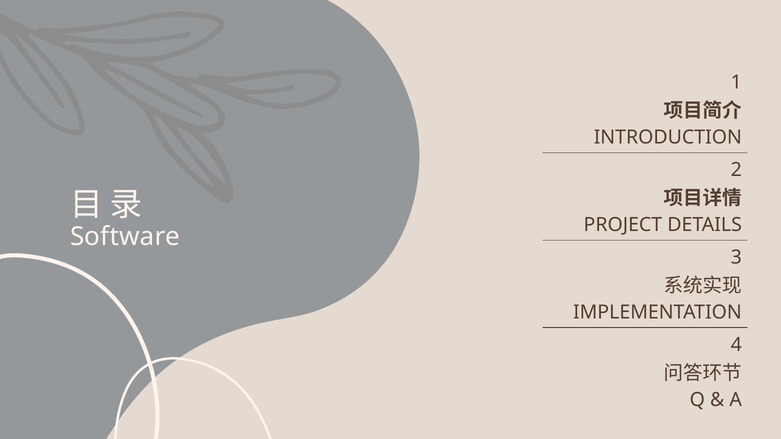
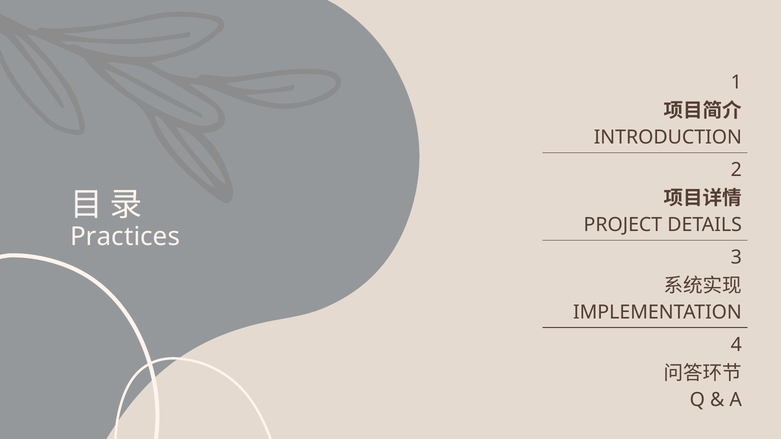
Software: Software -> Practices (125, 237)
